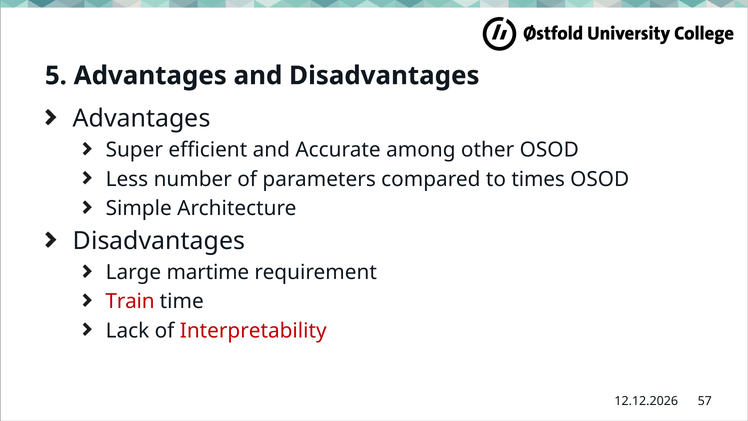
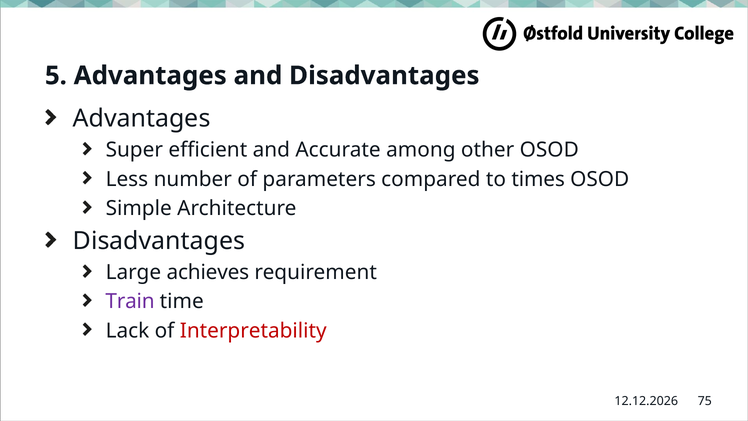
martime: martime -> achieves (208, 272)
Train colour: red -> purple (130, 301)
57: 57 -> 75 (705, 401)
